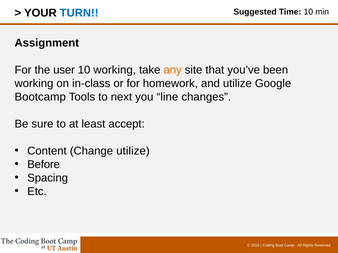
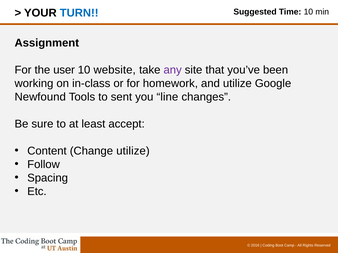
10 working: working -> website (115, 70)
any colour: orange -> purple (173, 70)
Bootcamp: Bootcamp -> Newfound (40, 97)
next: next -> sent (121, 97)
Before: Before -> Follow (44, 165)
